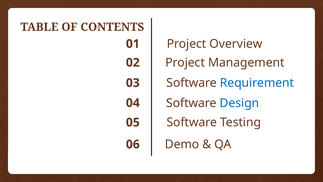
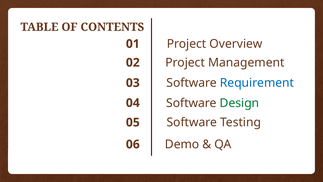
Design colour: blue -> green (239, 103)
